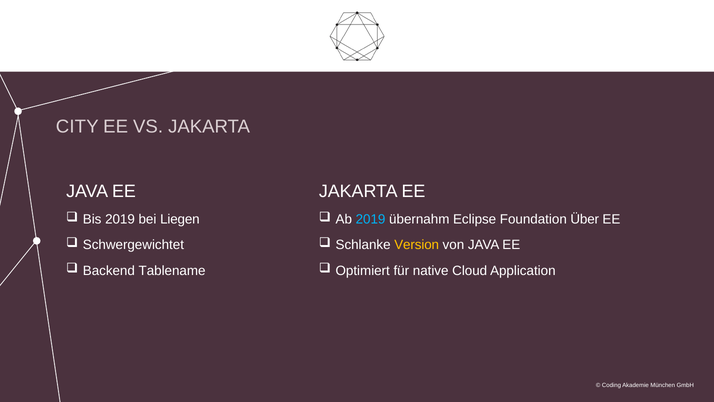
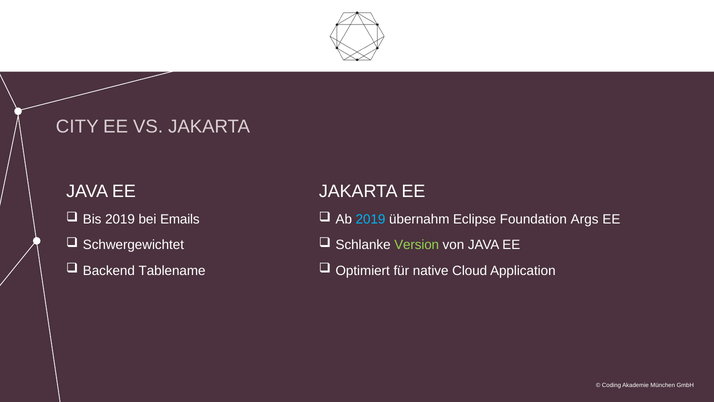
Liegen: Liegen -> Emails (180, 219)
Über: Über -> Args (585, 219)
Version colour: yellow -> light green (417, 245)
